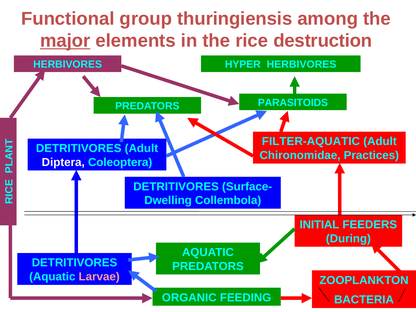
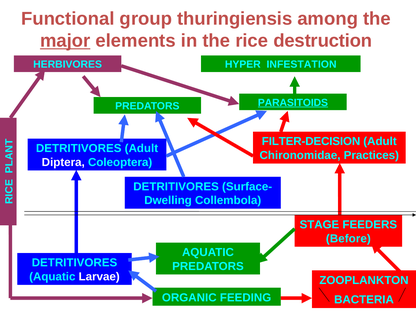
HERBIVORES: HERBIVORES -> INFESTATION (302, 64)
PARASITOIDS underline: none -> present (293, 103)
FILTER-AQUATIC: FILTER-AQUATIC -> FILTER-DECISION (311, 142)
INITIAL: INITIAL -> STAGE (319, 225)
During: During -> Before (348, 239)
Larvae colour: pink -> white (99, 277)
